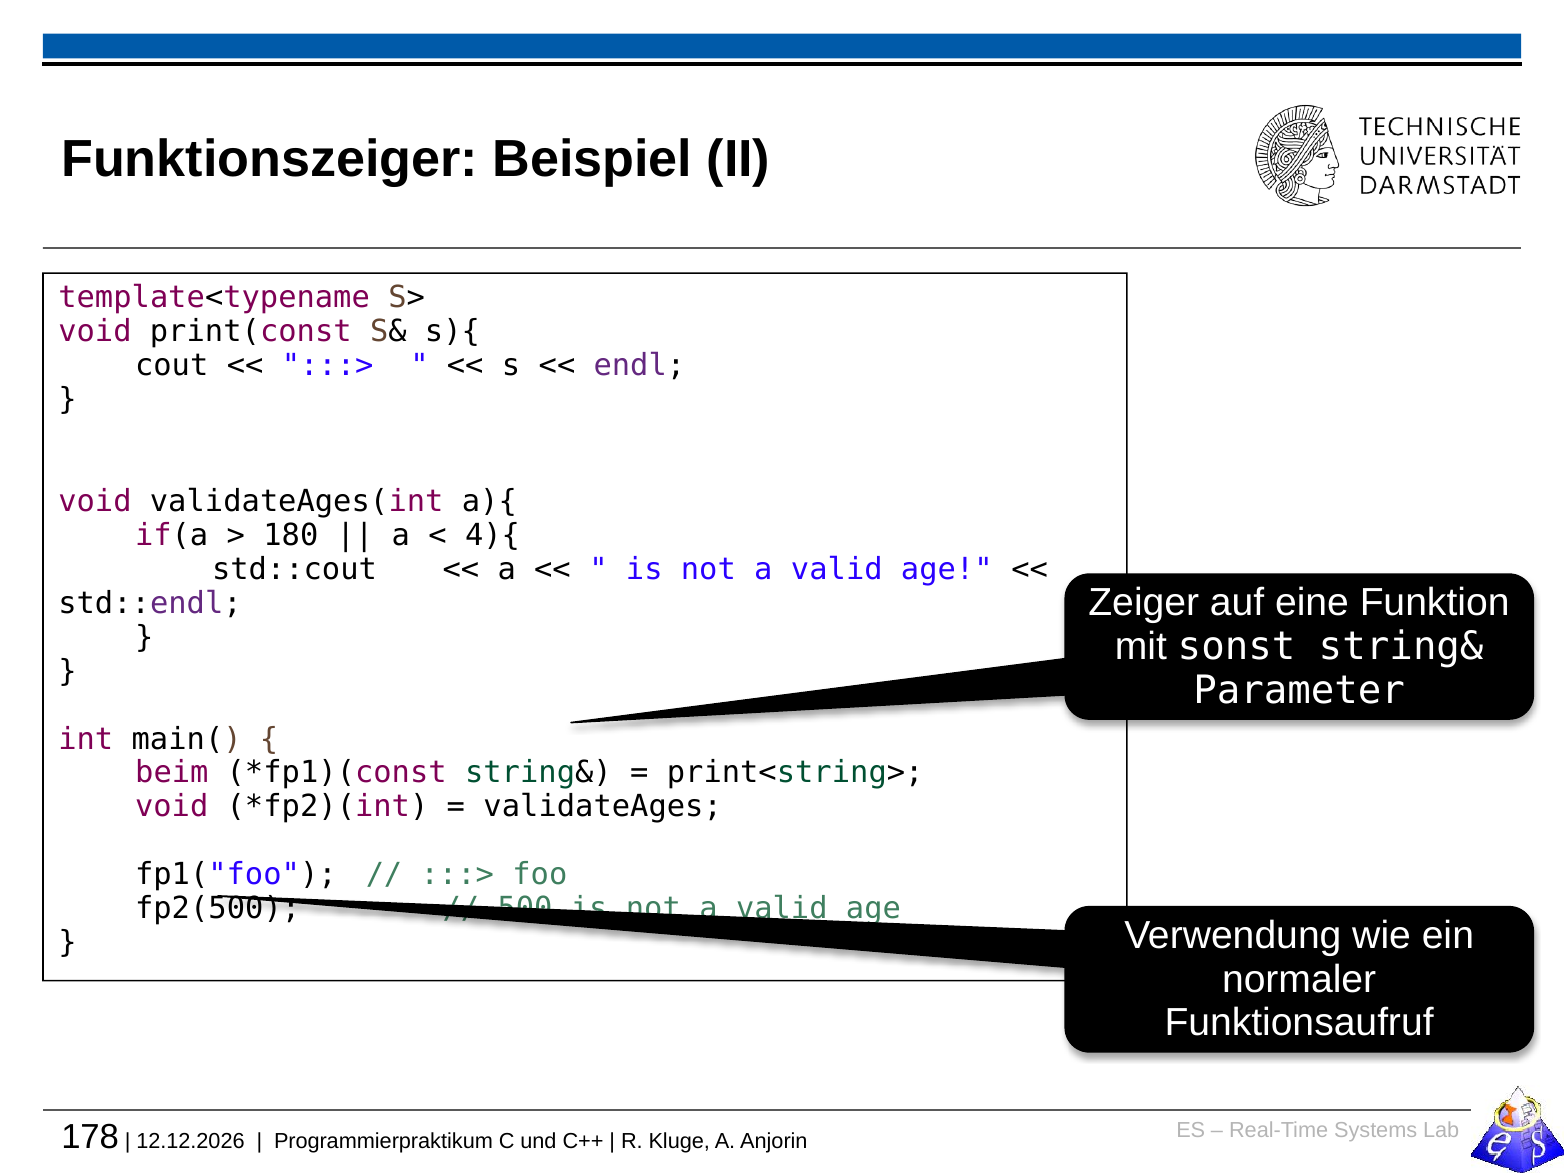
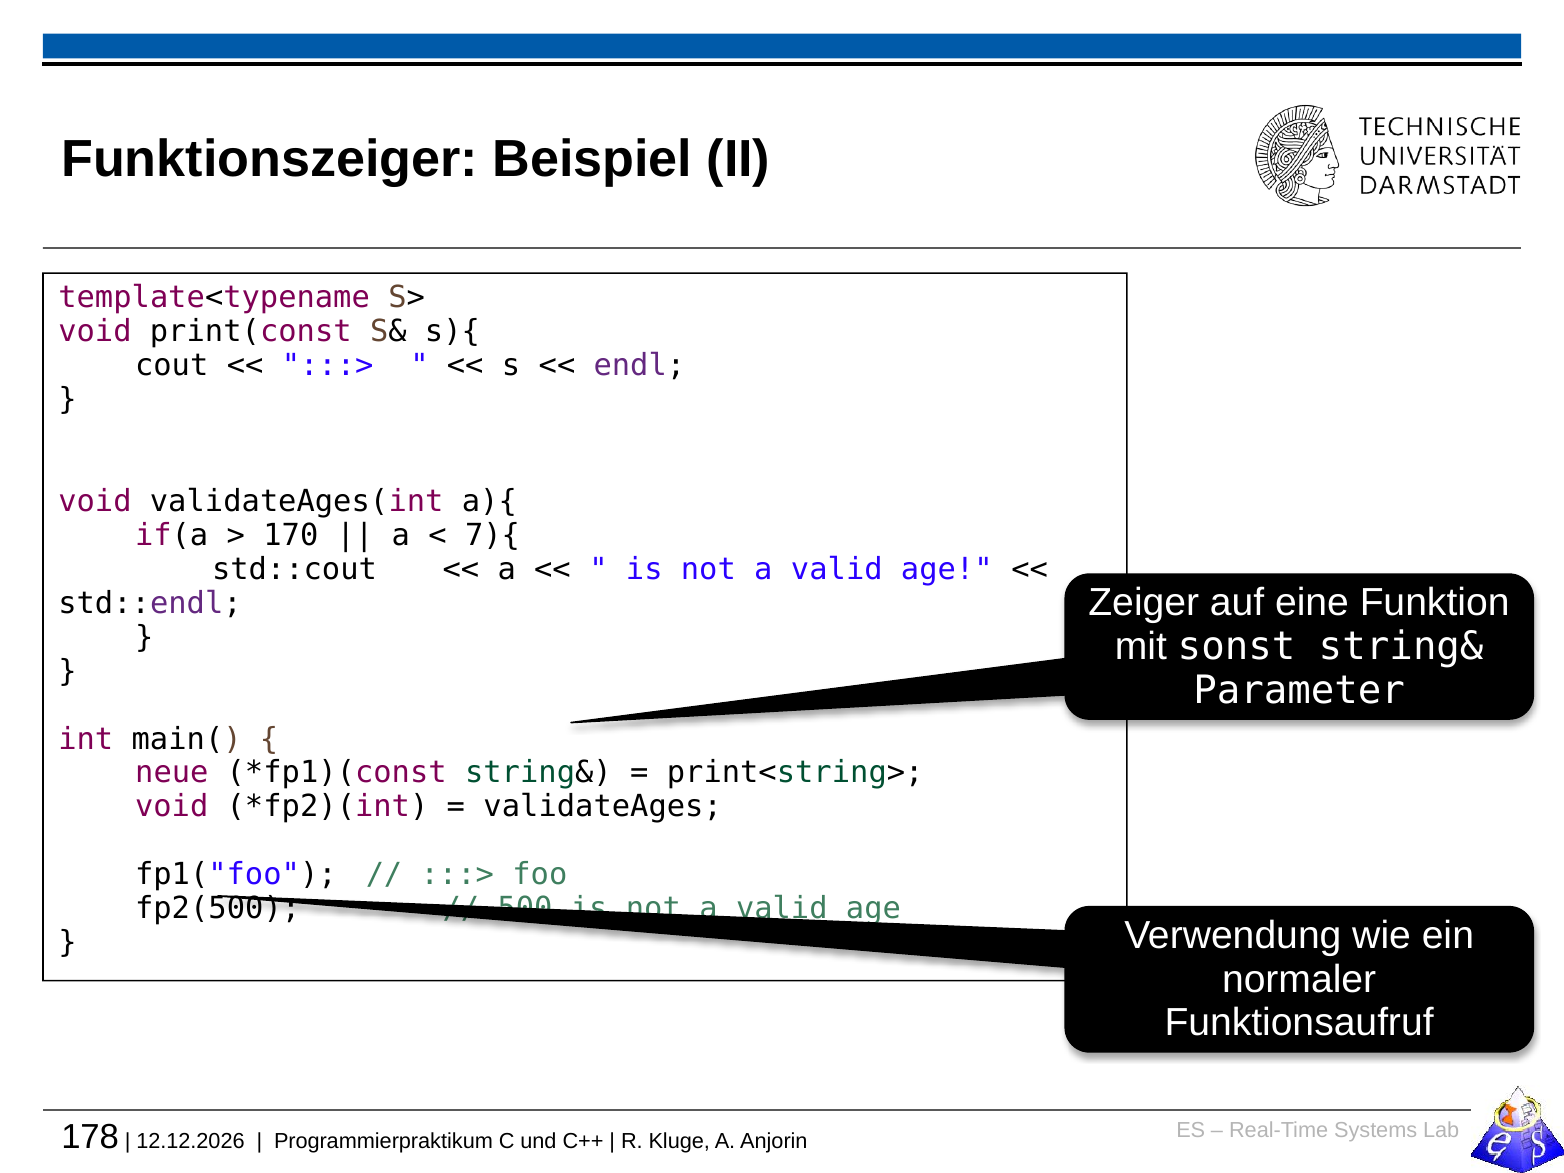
180: 180 -> 170 (291, 535)
4){: 4){ -> 7){ (493, 535)
beim: beim -> neue (172, 773)
